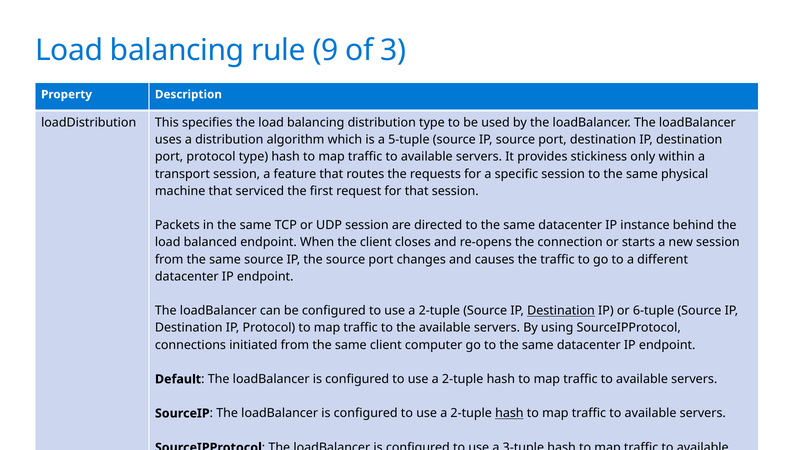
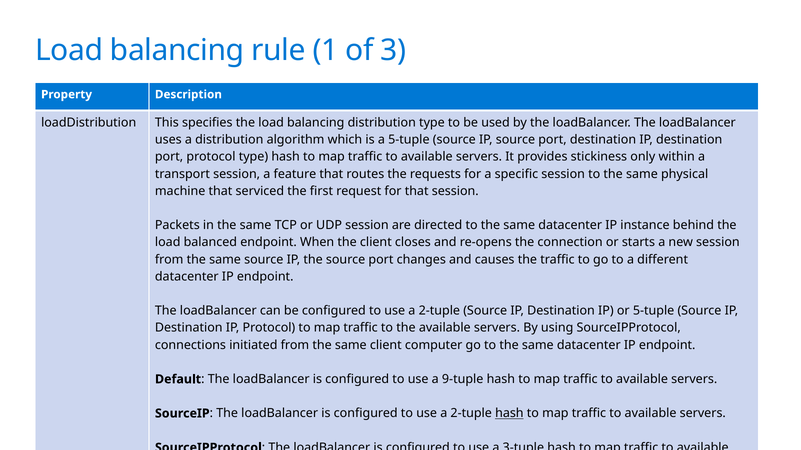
9: 9 -> 1 (326, 50)
Destination underline: present -> none (561, 311)
or 6-tuple: 6-tuple -> 5-tuple (654, 311)
2-tuple: 2-tuple -> 9-tuple (463, 380)
